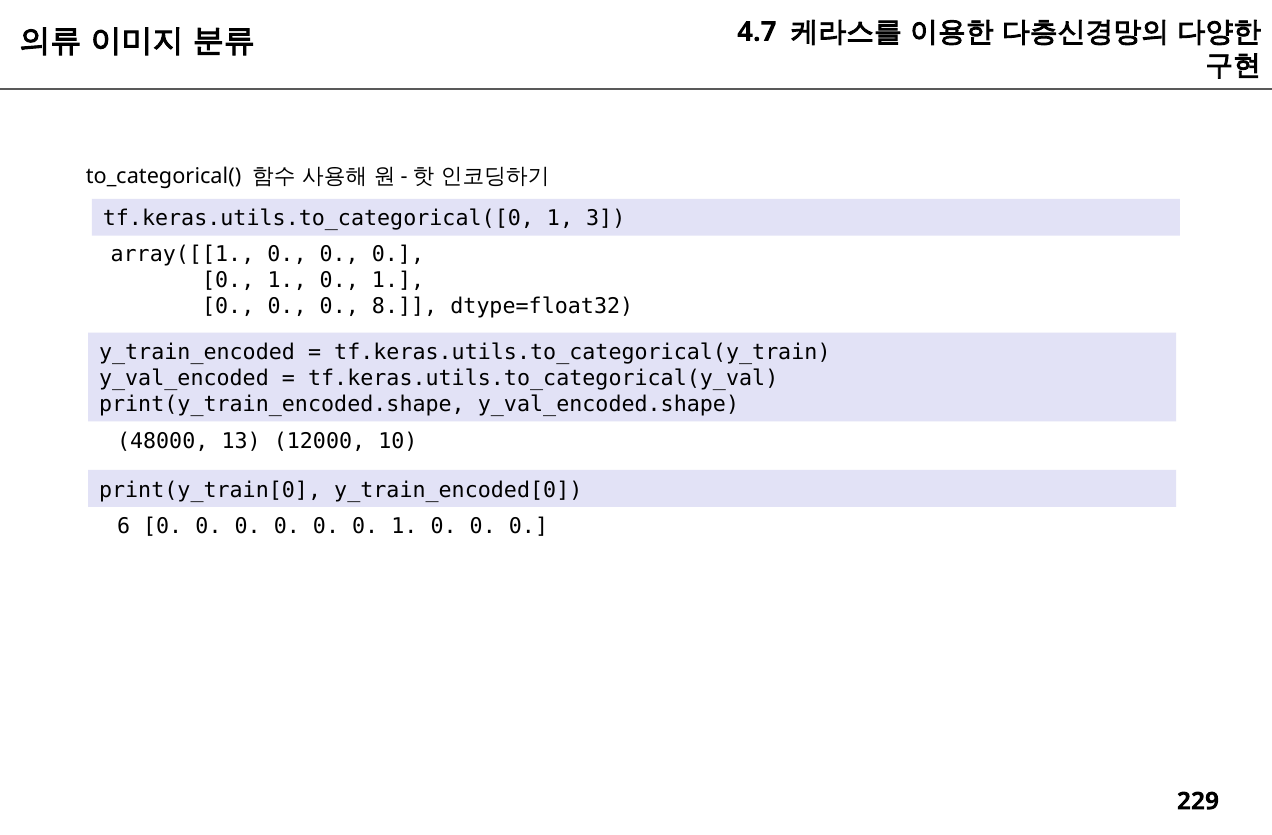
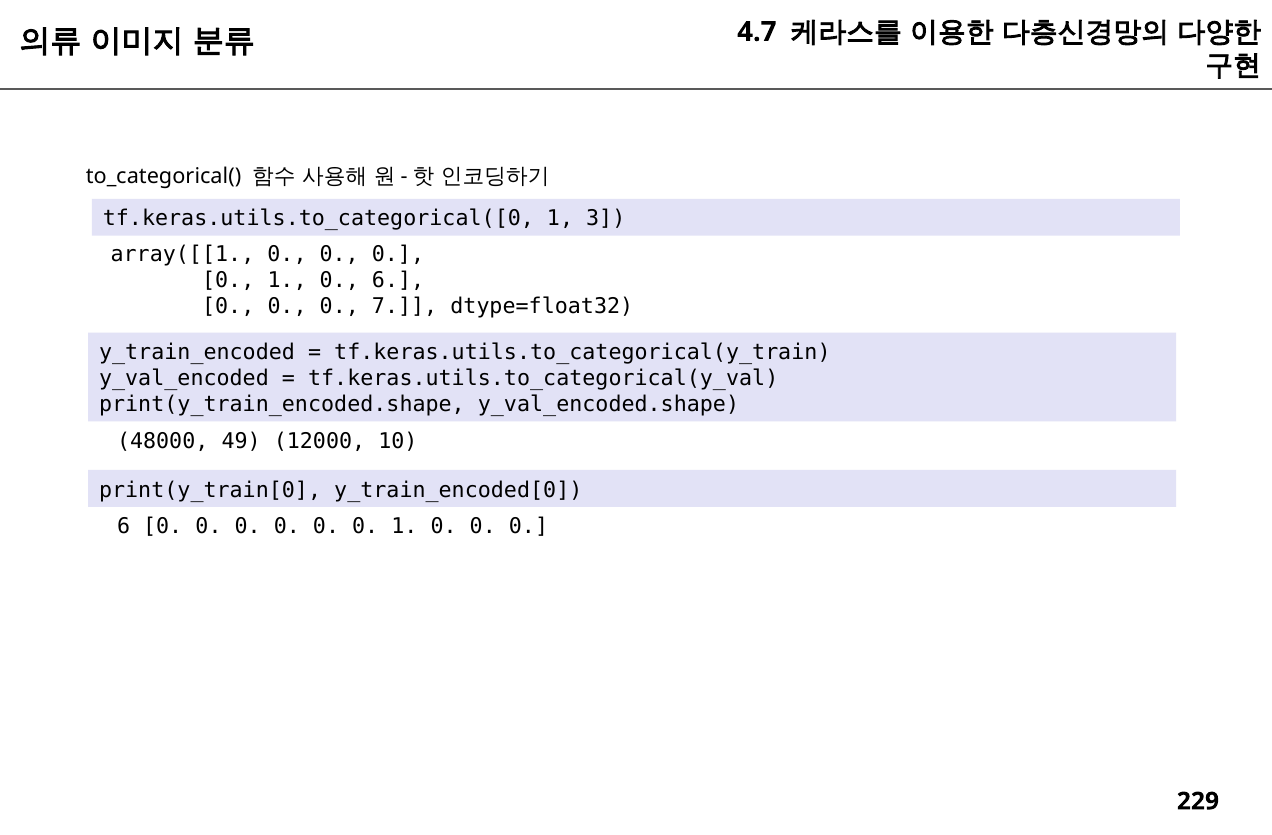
1 0 1: 1 -> 6 (398, 281)
8: 8 -> 7 (405, 307)
13: 13 -> 49 (241, 442)
